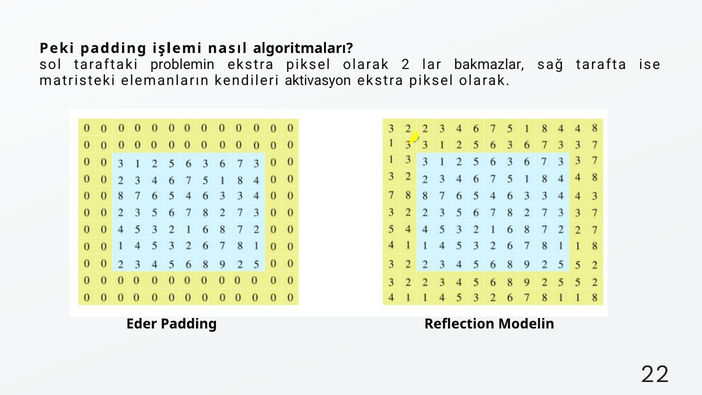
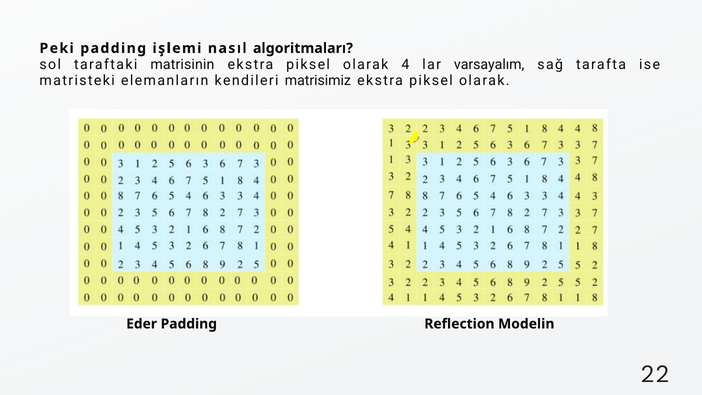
problemin: problemin -> matrisinin (182, 64)
2: 2 -> 4 (405, 64)
bakmazlar: bakmazlar -> varsayalım (489, 64)
aktivasyon: aktivasyon -> matrisimiz (318, 81)
